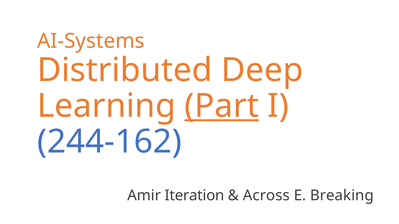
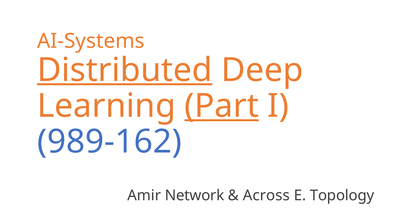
Distributed underline: none -> present (125, 70)
244-162: 244-162 -> 989-162 (109, 142)
Iteration: Iteration -> Network (195, 196)
Breaking: Breaking -> Topology (342, 196)
